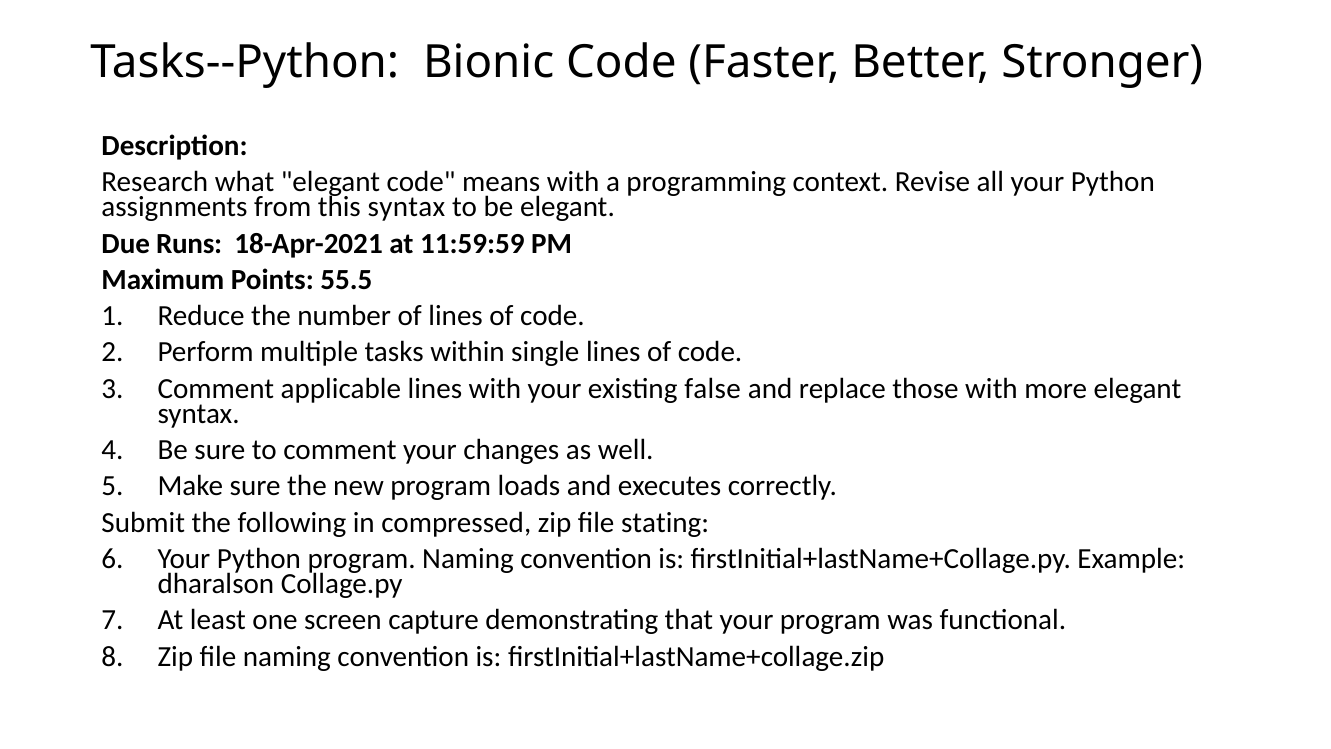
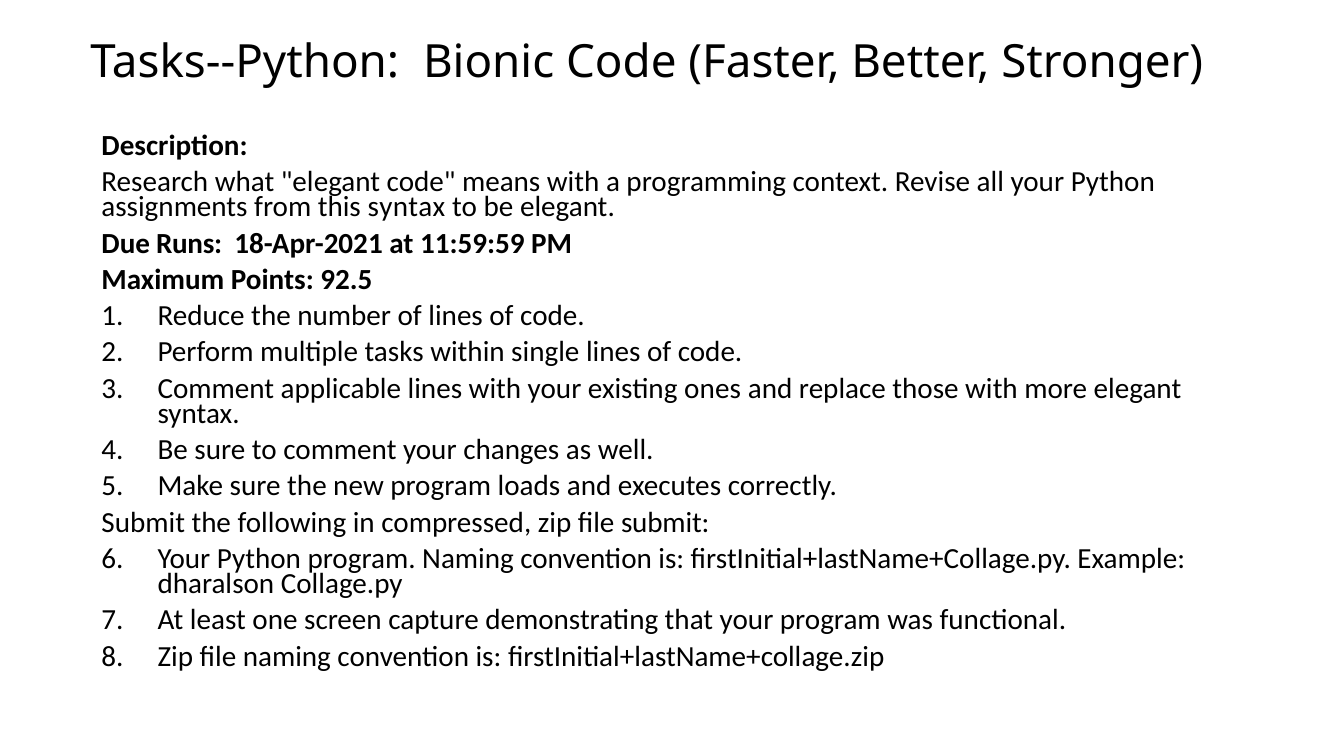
55.5: 55.5 -> 92.5 (346, 280)
false: false -> ones (713, 388)
file stating: stating -> submit (665, 522)
